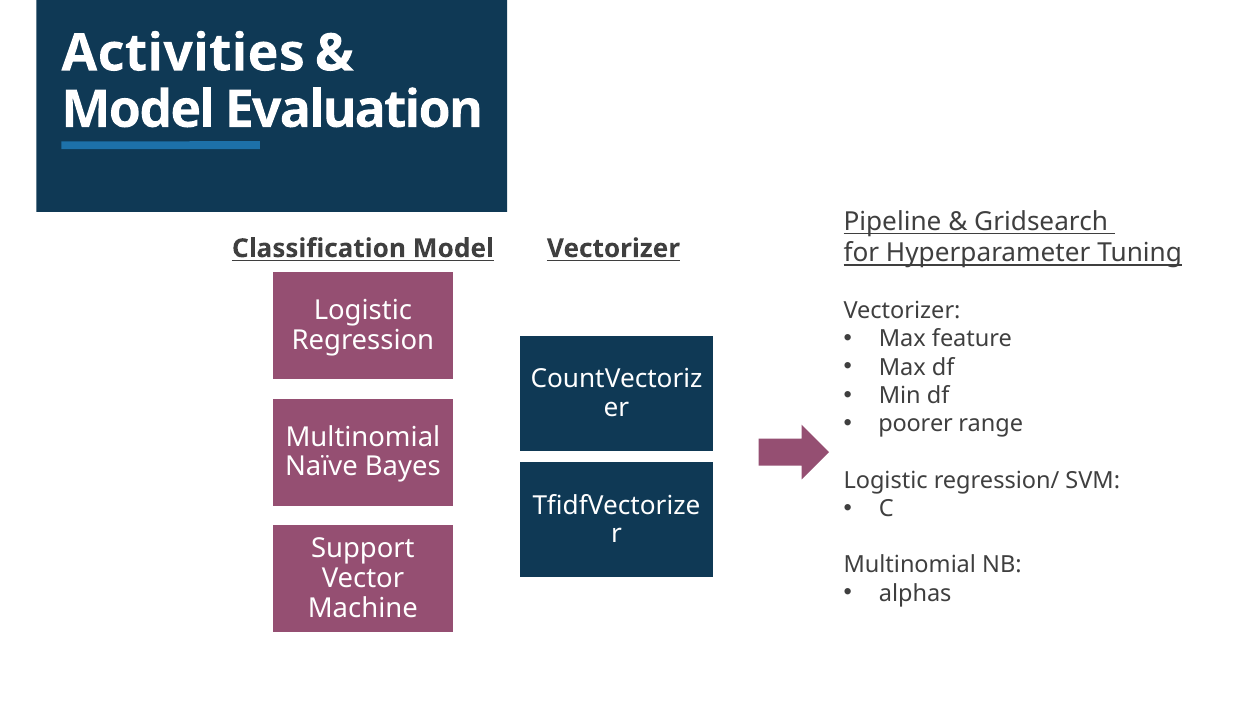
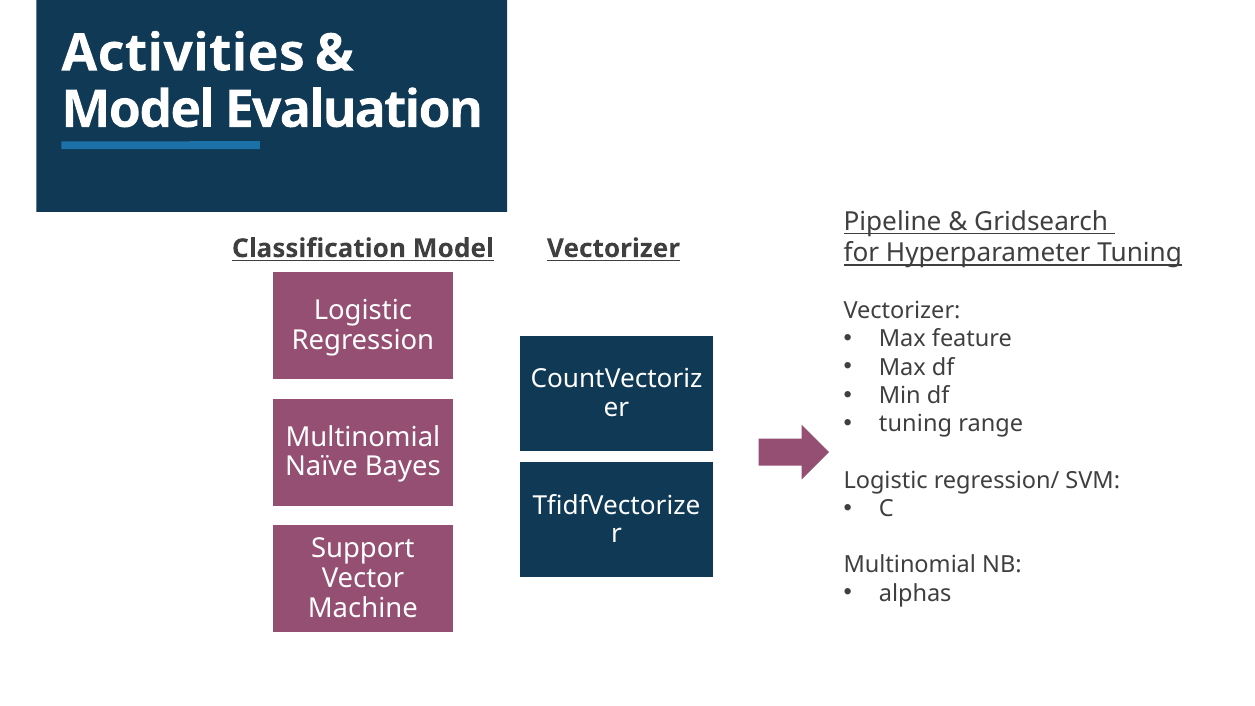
poorer: poorer -> tuning (916, 424)
